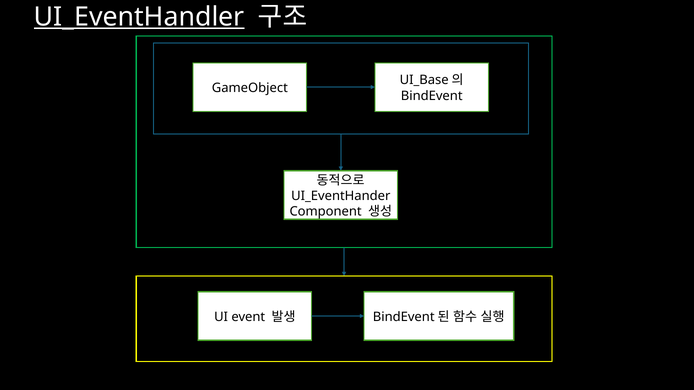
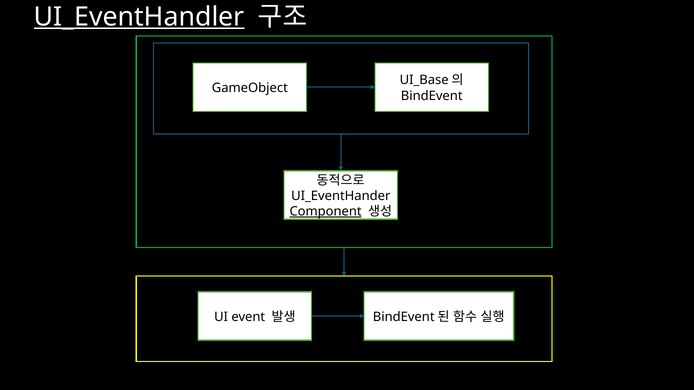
Component underline: none -> present (326, 212)
